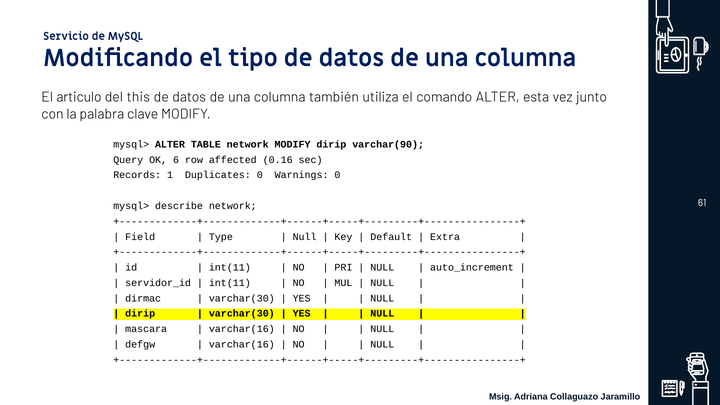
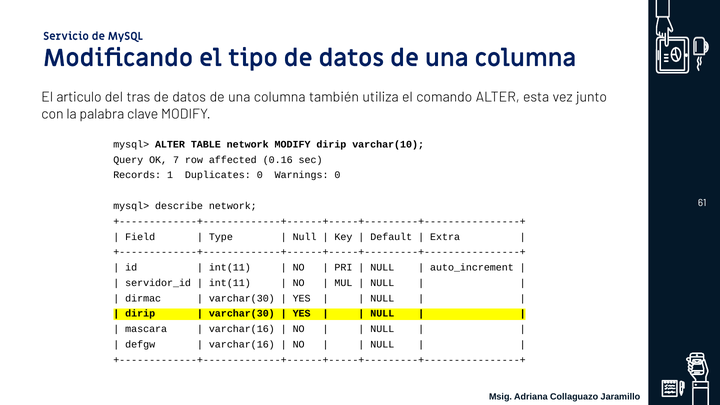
this: this -> tras (138, 97)
varchar(90: varchar(90 -> varchar(10 (388, 144)
6: 6 -> 7 (176, 160)
